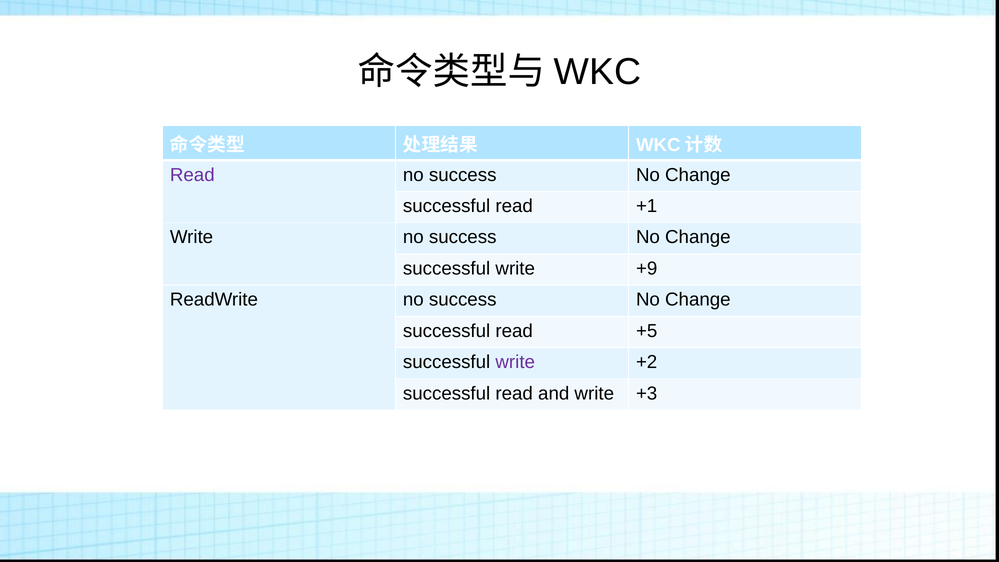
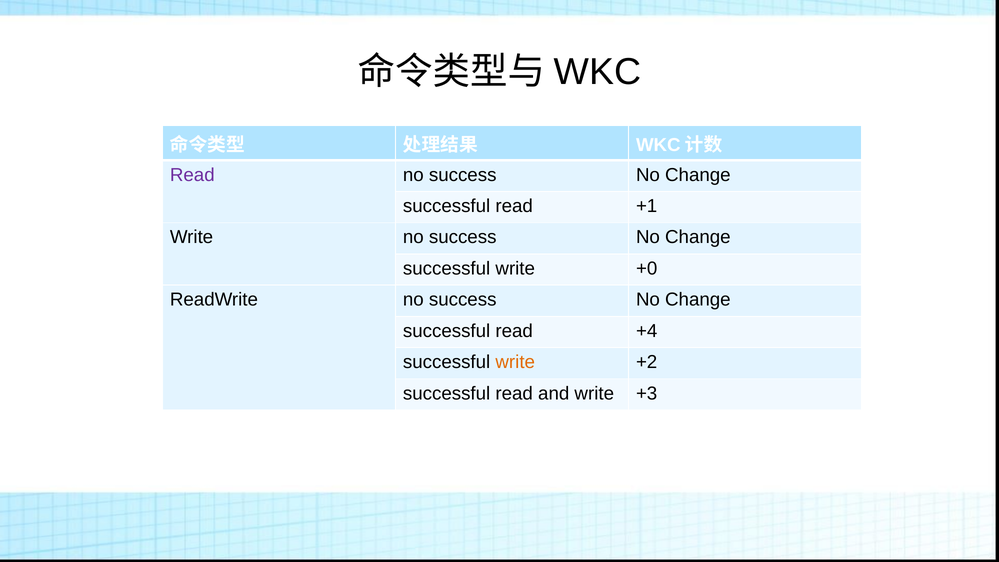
+9: +9 -> +0 (647, 268)
+5: +5 -> +4 (647, 331)
write colour: purple -> orange (515, 362)
